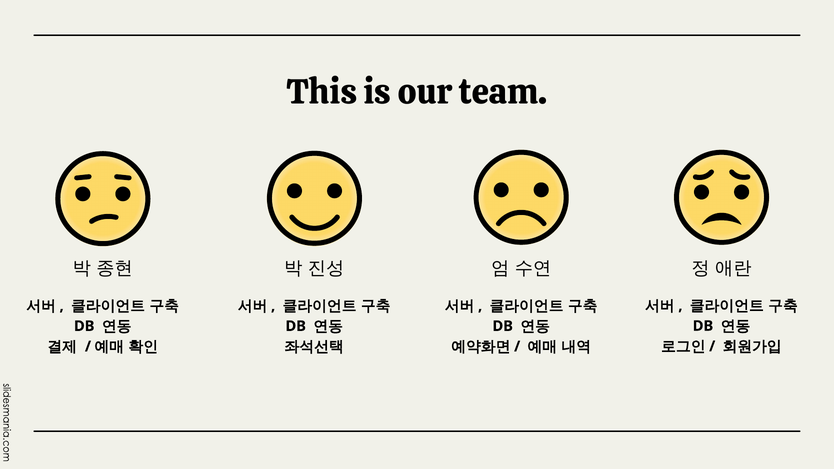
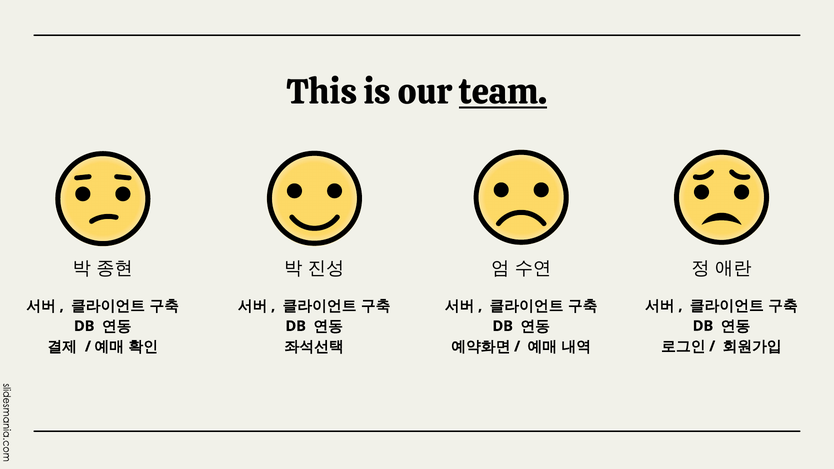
team underline: none -> present (503, 92)
